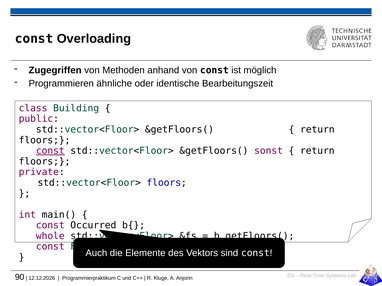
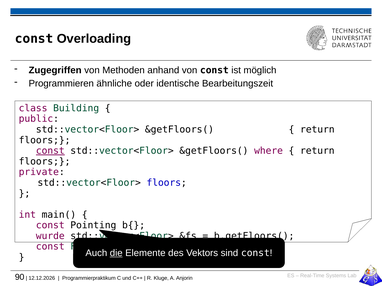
sonst: sonst -> where (269, 151)
Occurred: Occurred -> Pointing (93, 226)
whole: whole -> wurde (50, 236)
die underline: none -> present (116, 253)
